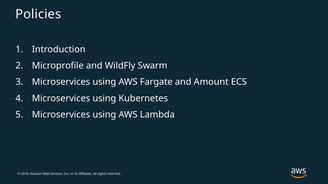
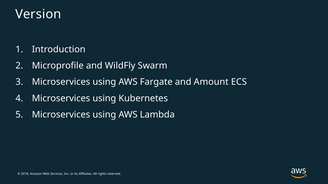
Policies: Policies -> Version (38, 14)
